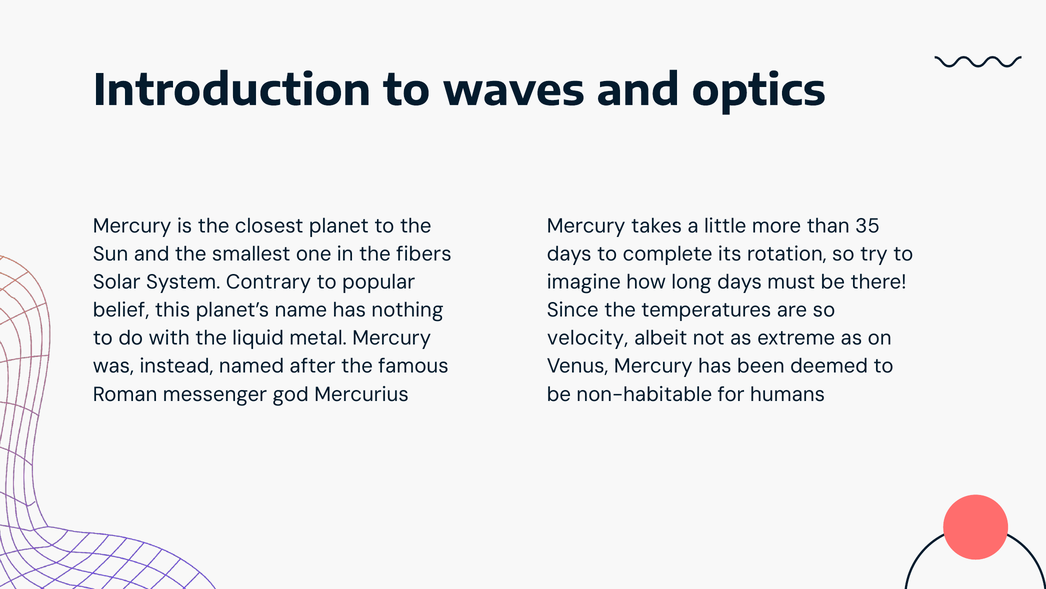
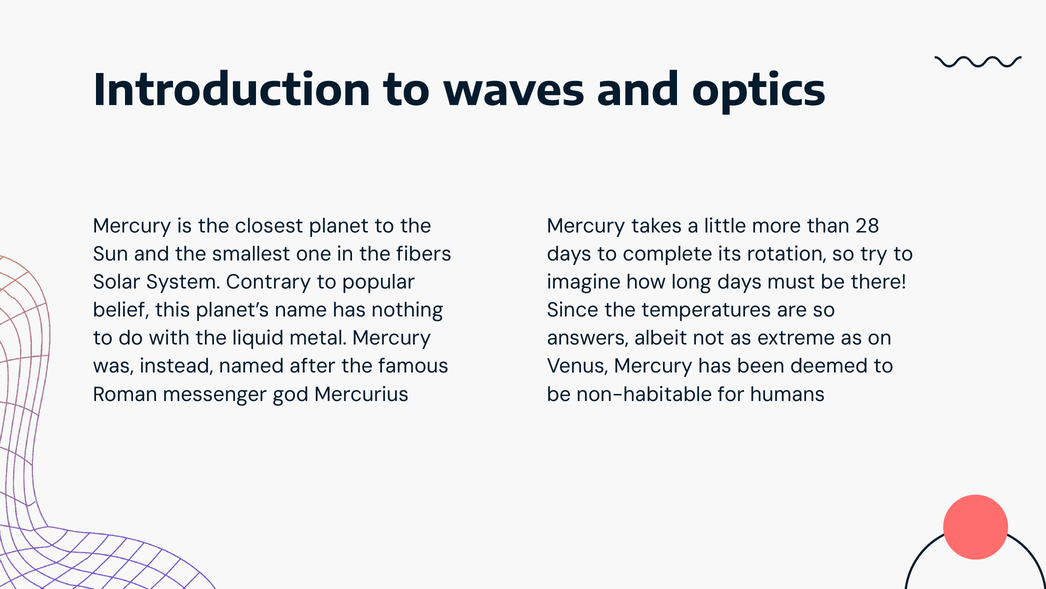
35: 35 -> 28 (867, 226)
velocity: velocity -> answers (588, 338)
